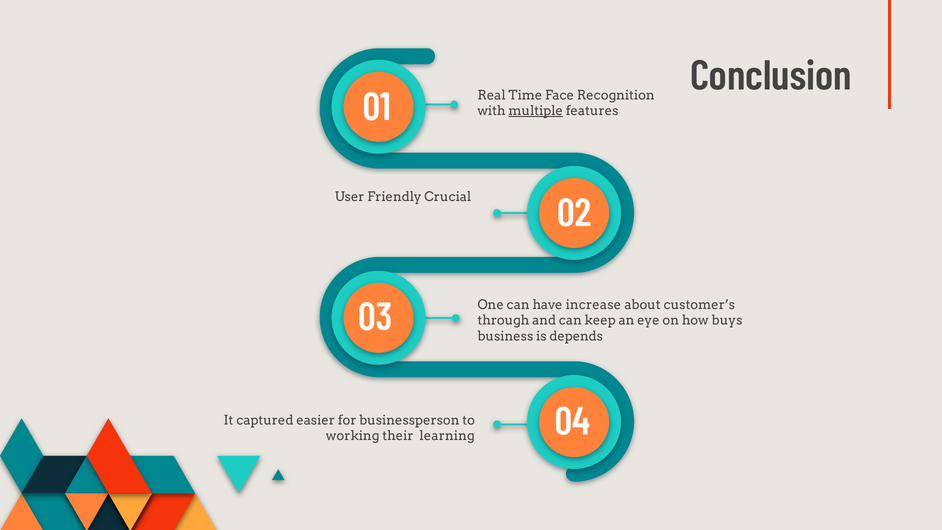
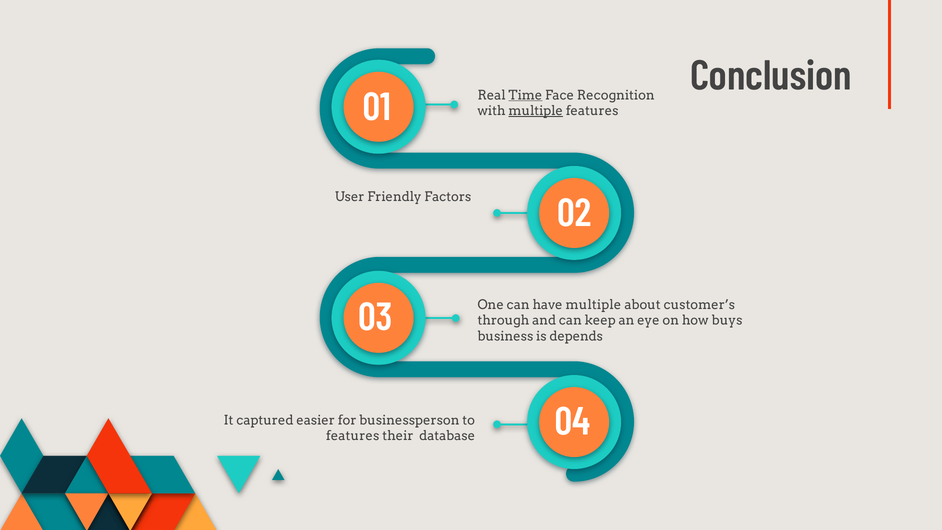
Time underline: none -> present (525, 95)
Crucial: Crucial -> Factors (448, 197)
have increase: increase -> multiple (593, 305)
working: working -> features (353, 436)
learning: learning -> database (447, 436)
